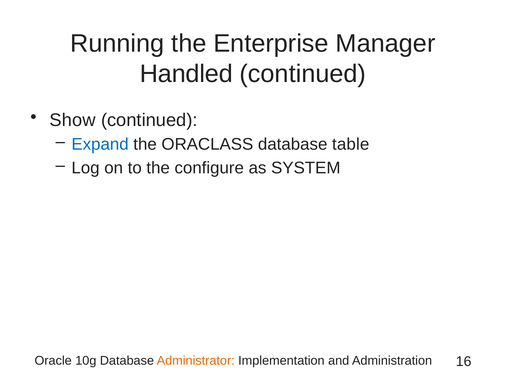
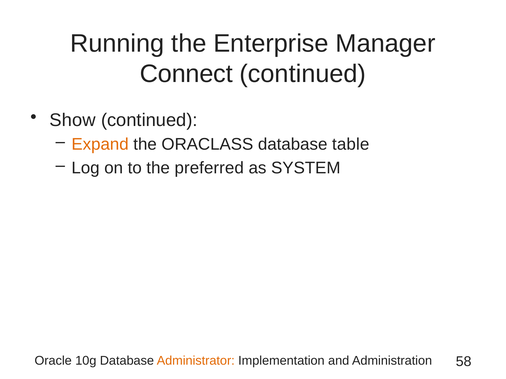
Handled: Handled -> Connect (186, 74)
Expand colour: blue -> orange (100, 145)
configure: configure -> preferred (209, 168)
16: 16 -> 58 (464, 362)
